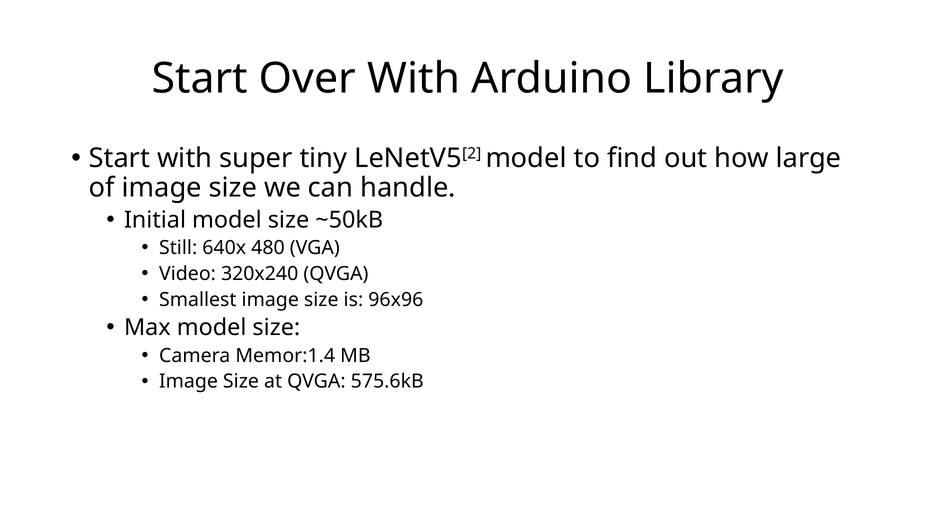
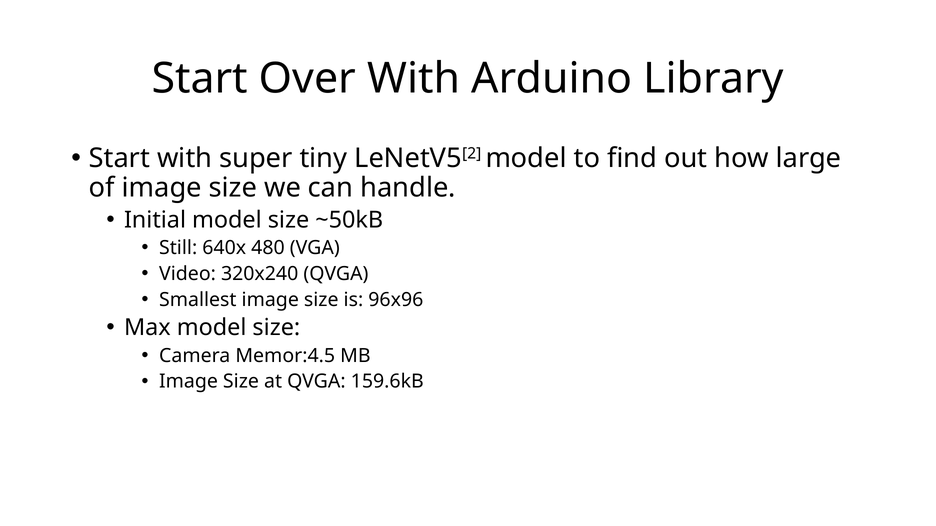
Memor:1.4: Memor:1.4 -> Memor:4.5 (285, 356)
575.6kB: 575.6kB -> 159.6kB (387, 382)
